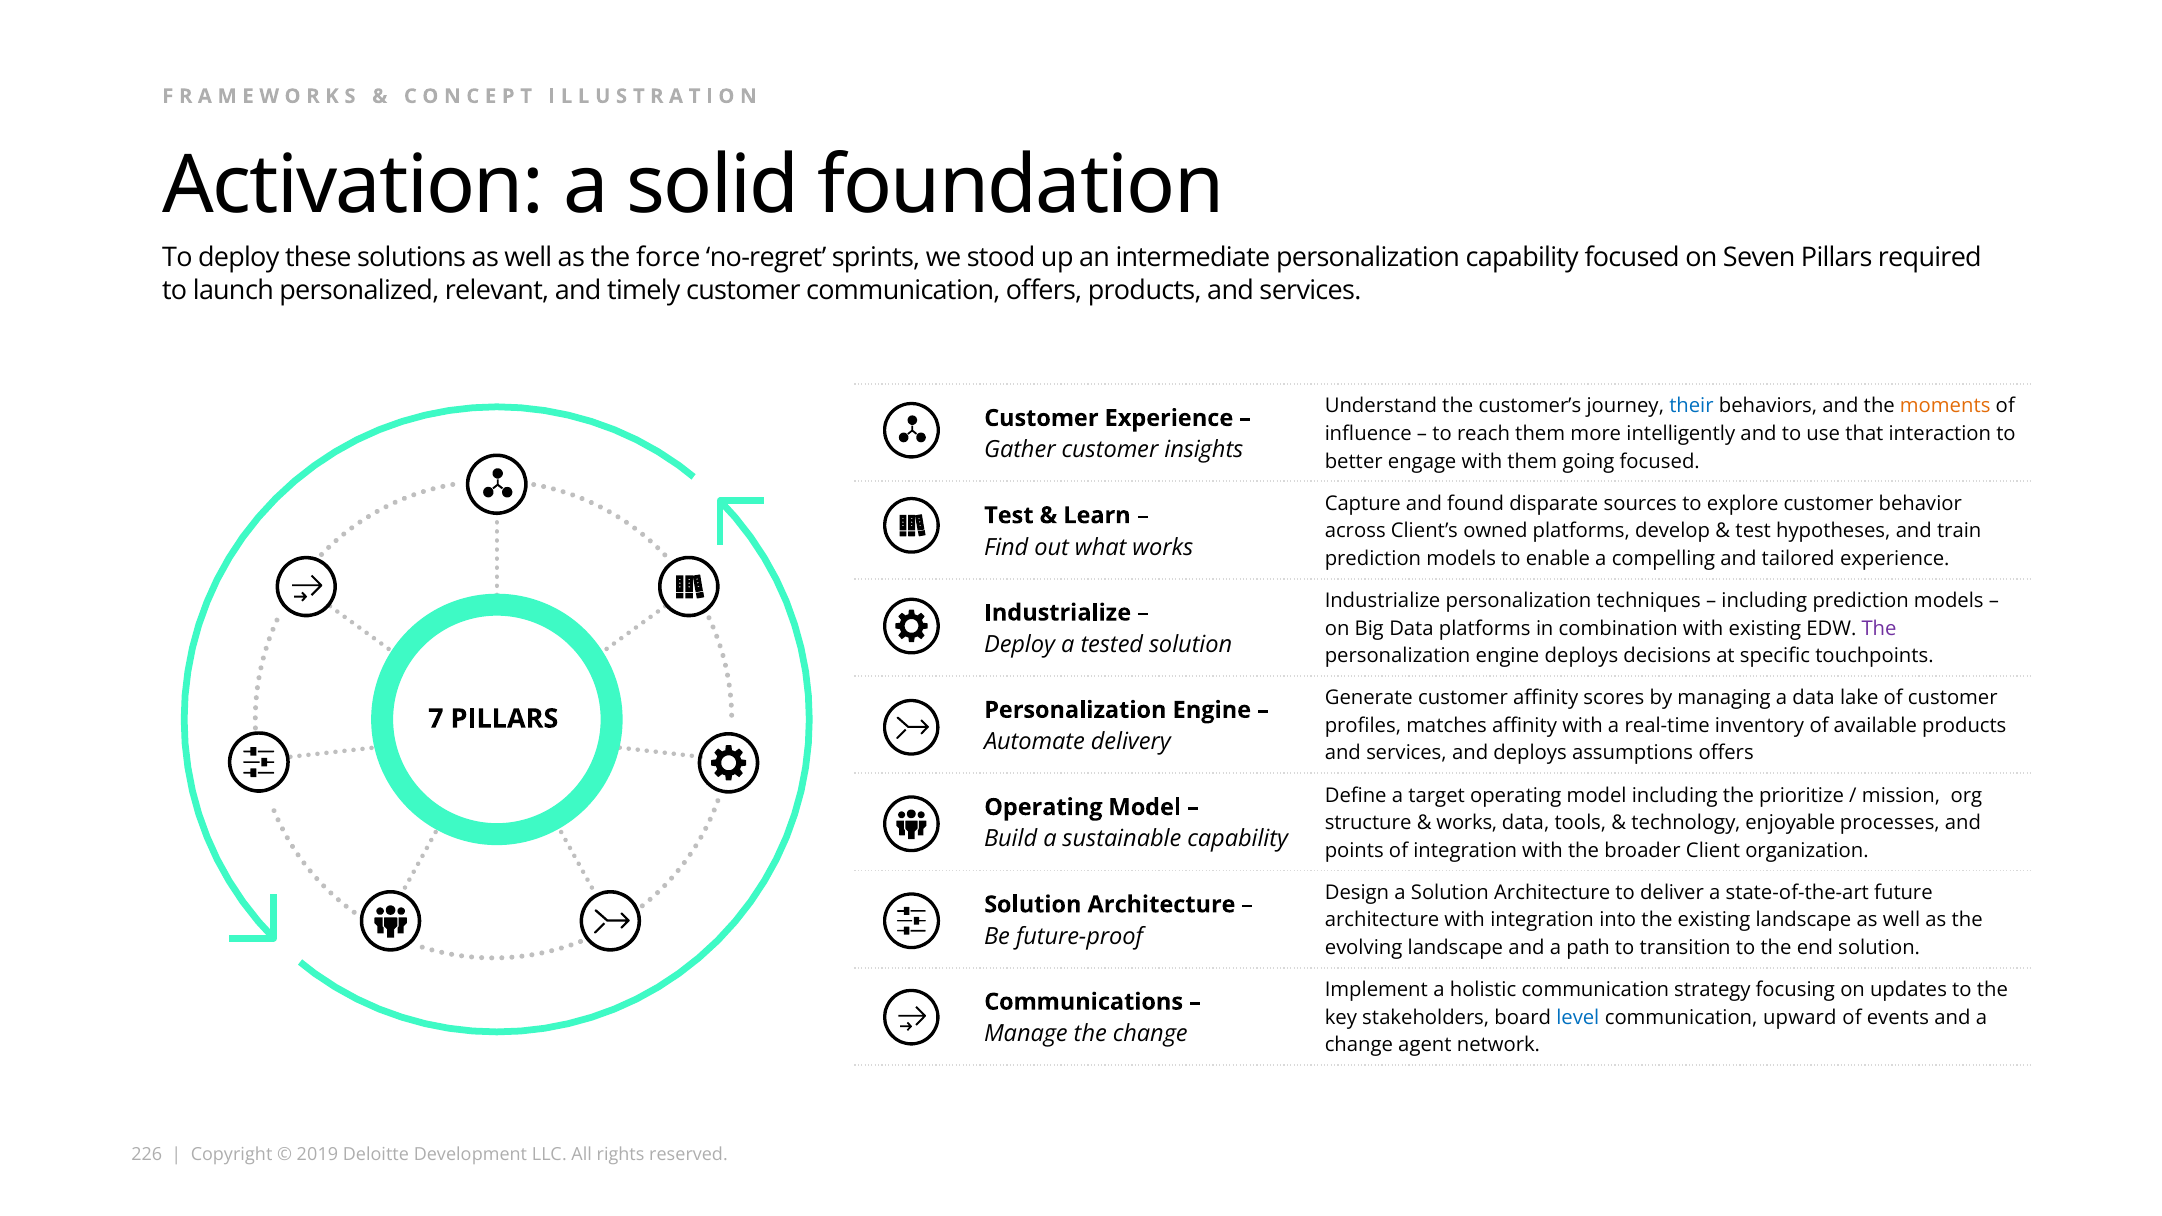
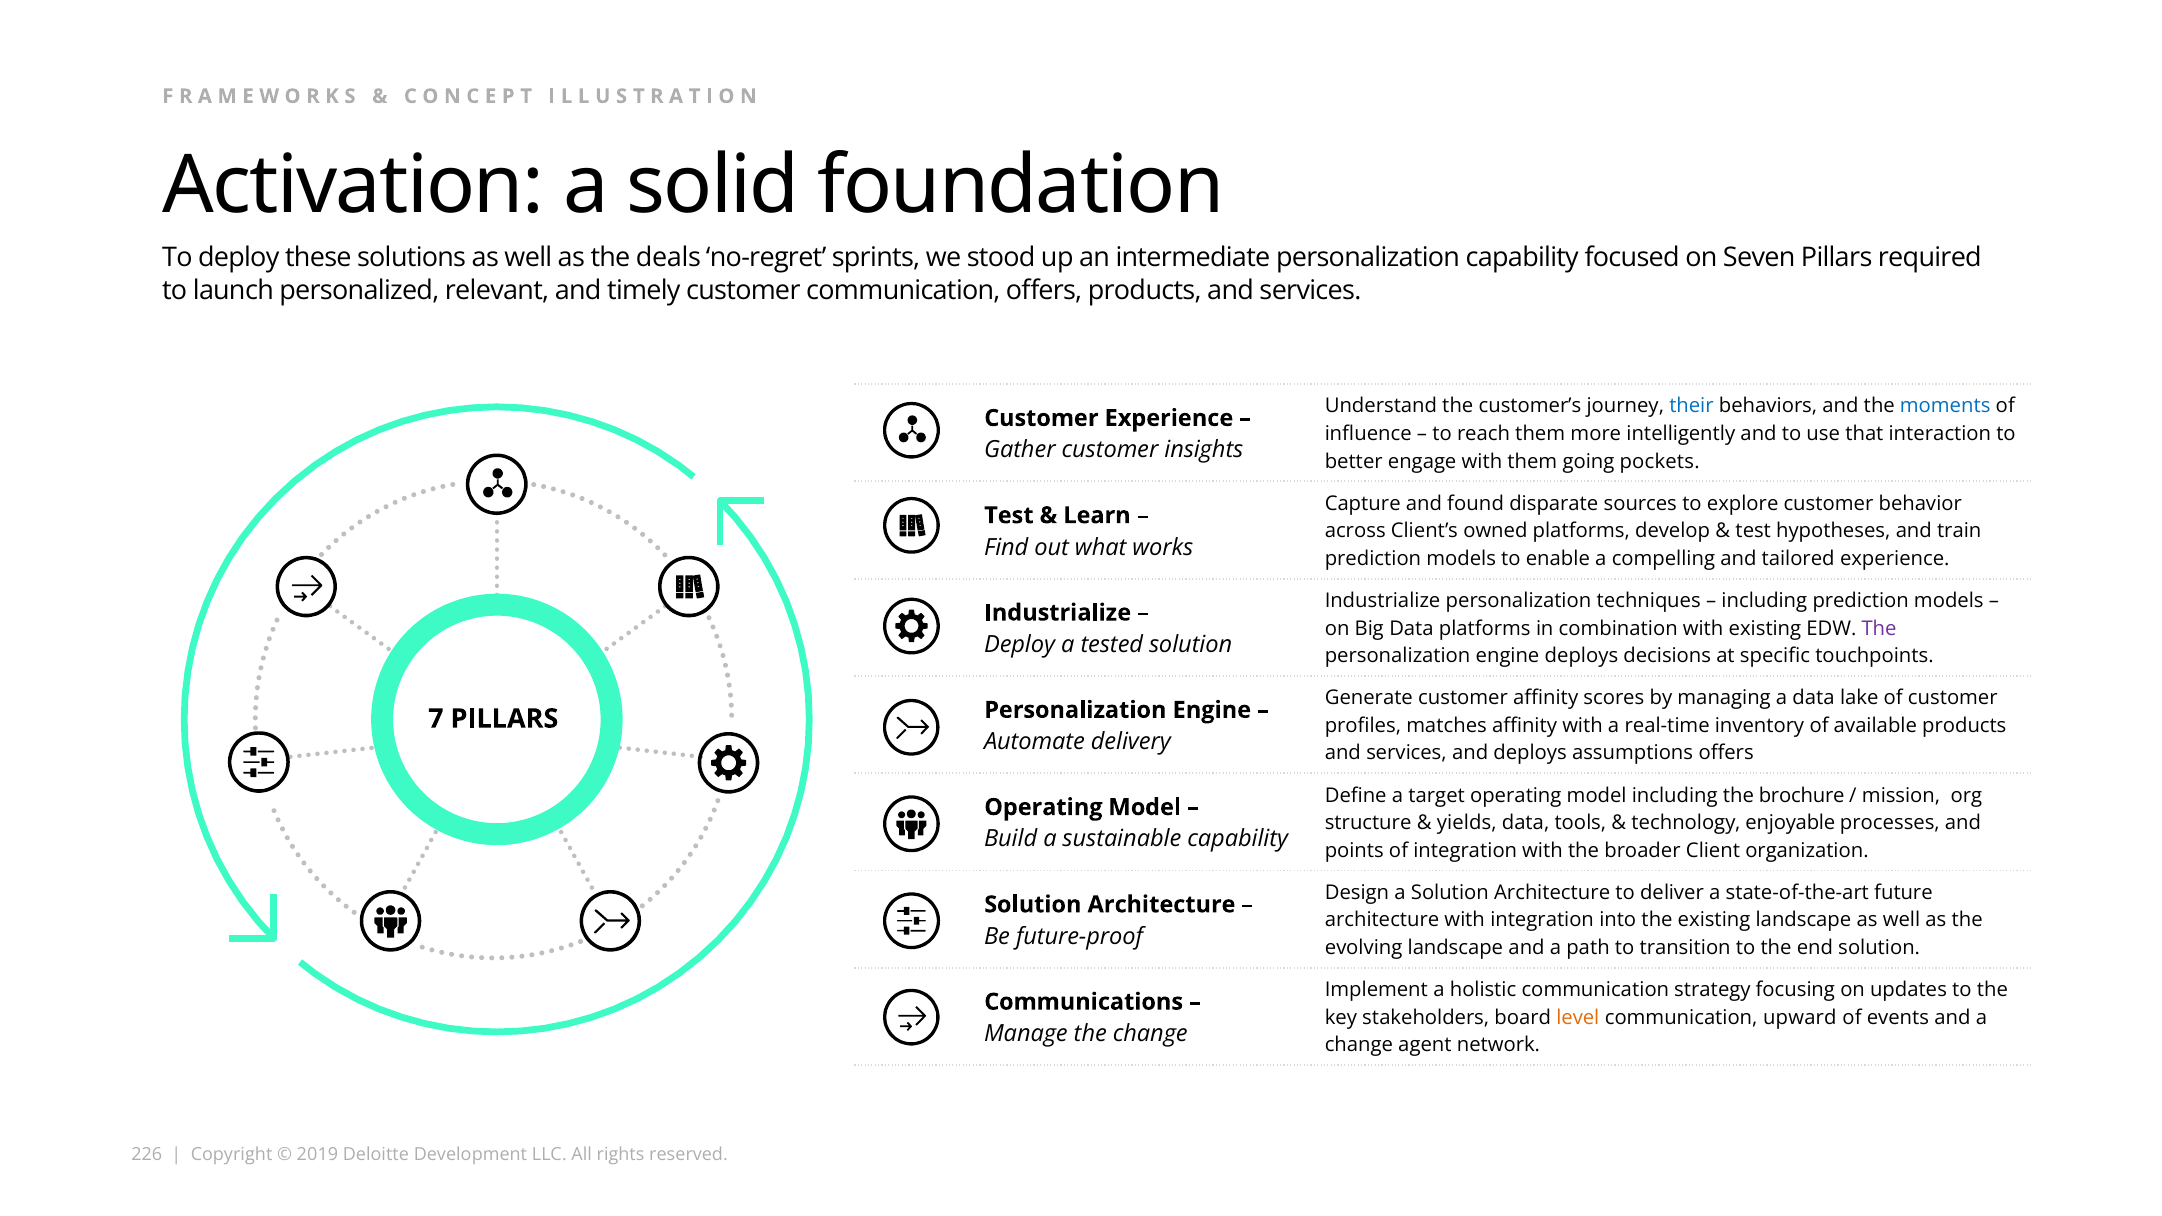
force: force -> deals (668, 258)
moments colour: orange -> blue (1945, 406)
going focused: focused -> pockets (1660, 461)
prioritize: prioritize -> brochure (1802, 795)
works: works -> yields (1467, 823)
level colour: blue -> orange (1578, 1018)
